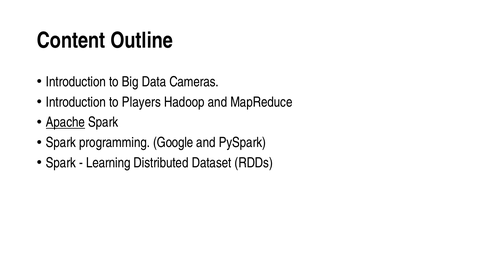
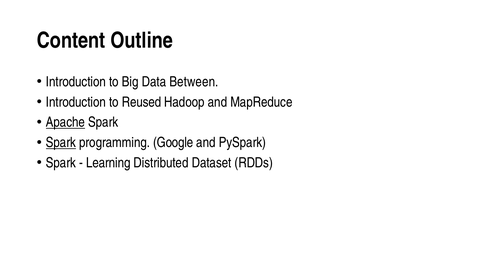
Cameras: Cameras -> Between (194, 82)
Players: Players -> Reused (142, 102)
Spark underline: none -> present (61, 142)
